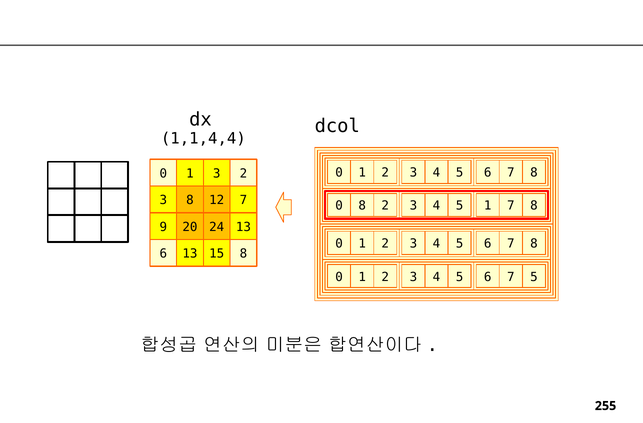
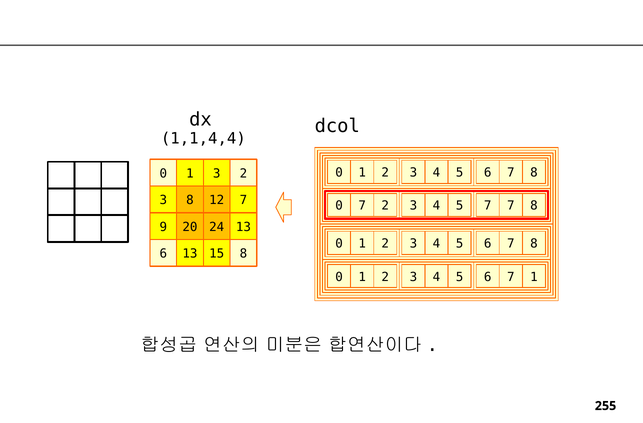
0 8: 8 -> 7 (362, 206)
5 1: 1 -> 7 (488, 206)
7 5: 5 -> 1 (534, 277)
